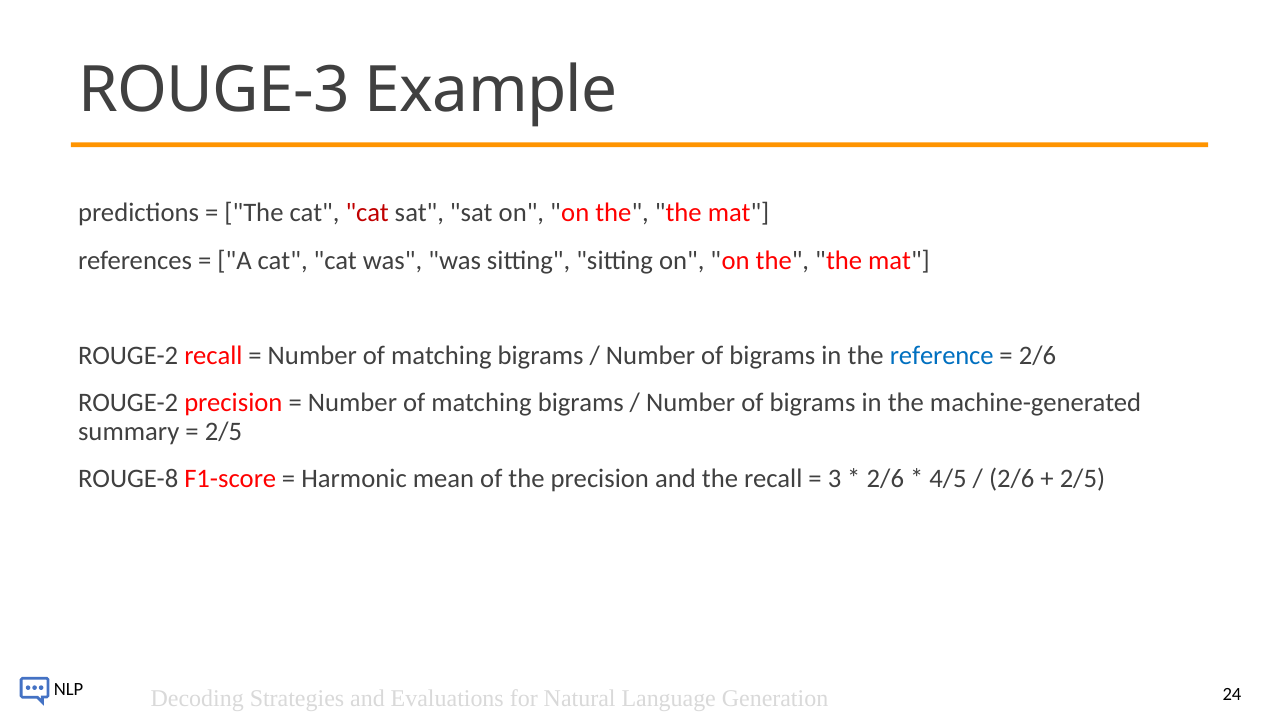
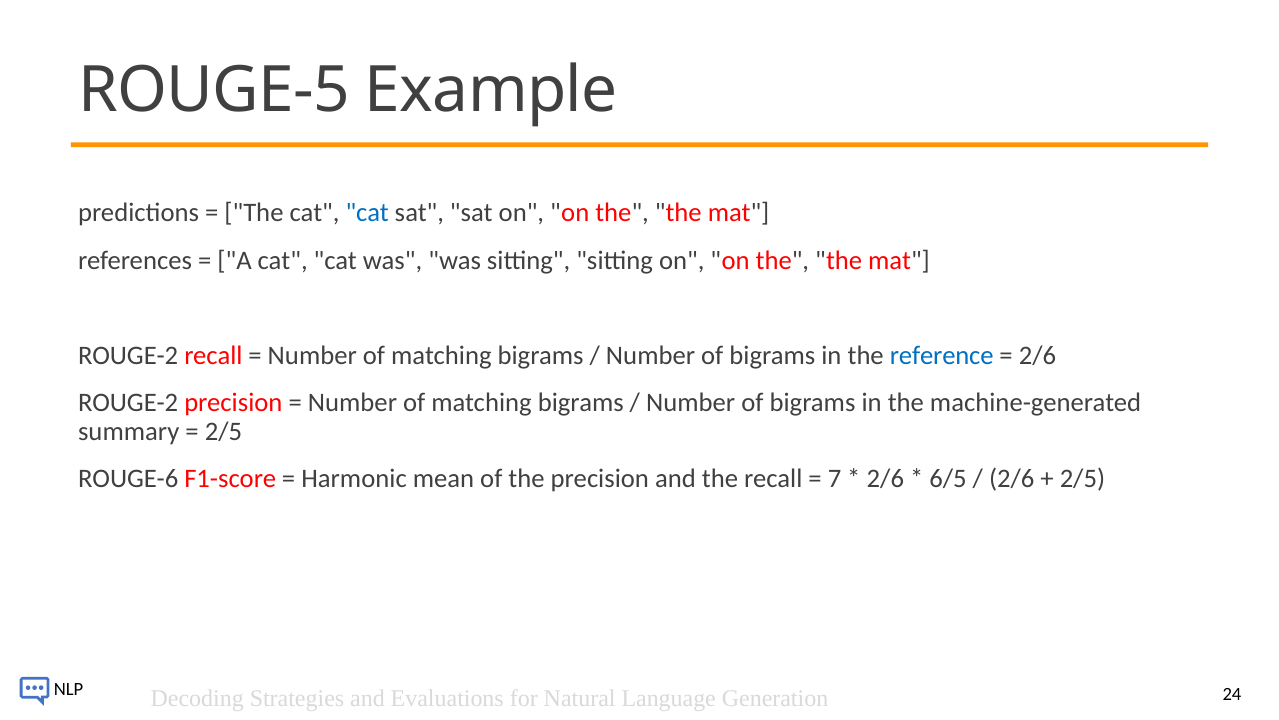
ROUGE-3: ROUGE-3 -> ROUGE-5 (214, 90)
cat colour: red -> blue (367, 213)
ROUGE-8: ROUGE-8 -> ROUGE-6 (128, 479)
3: 3 -> 7 (835, 479)
4/5: 4/5 -> 6/5 (948, 479)
